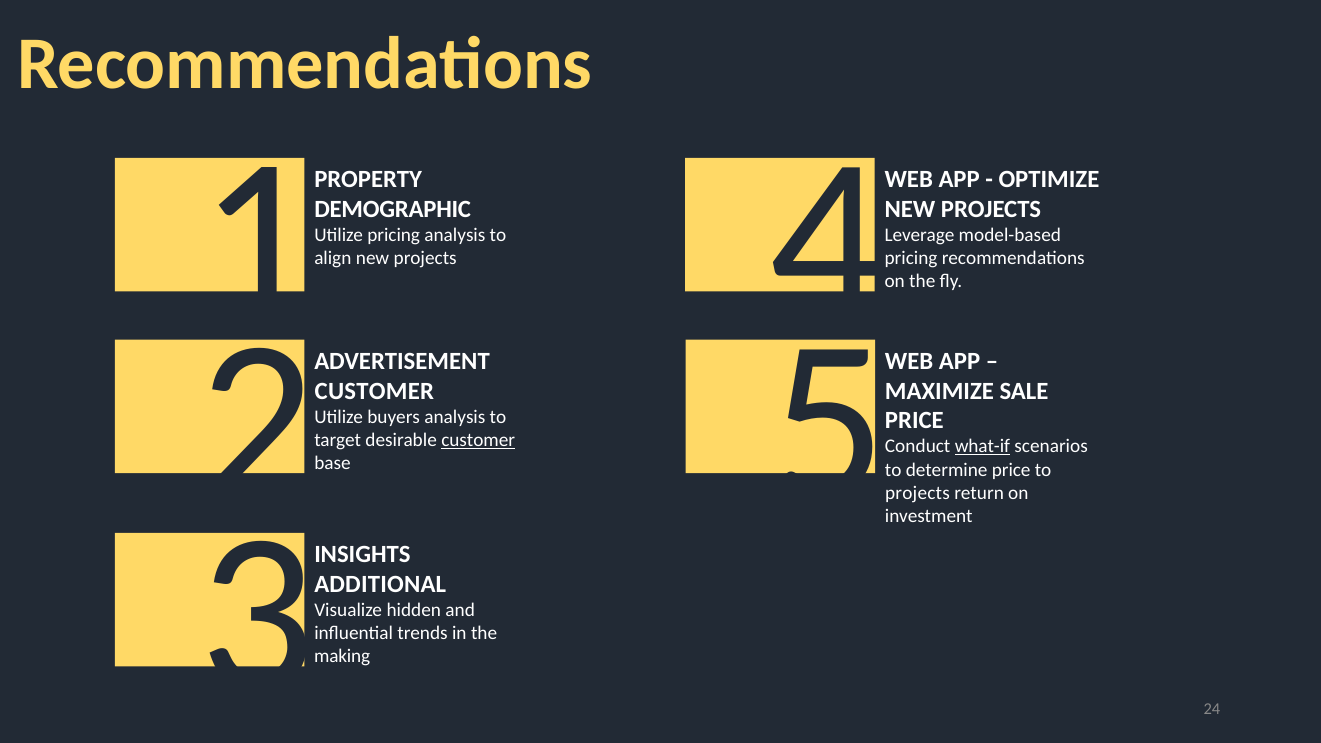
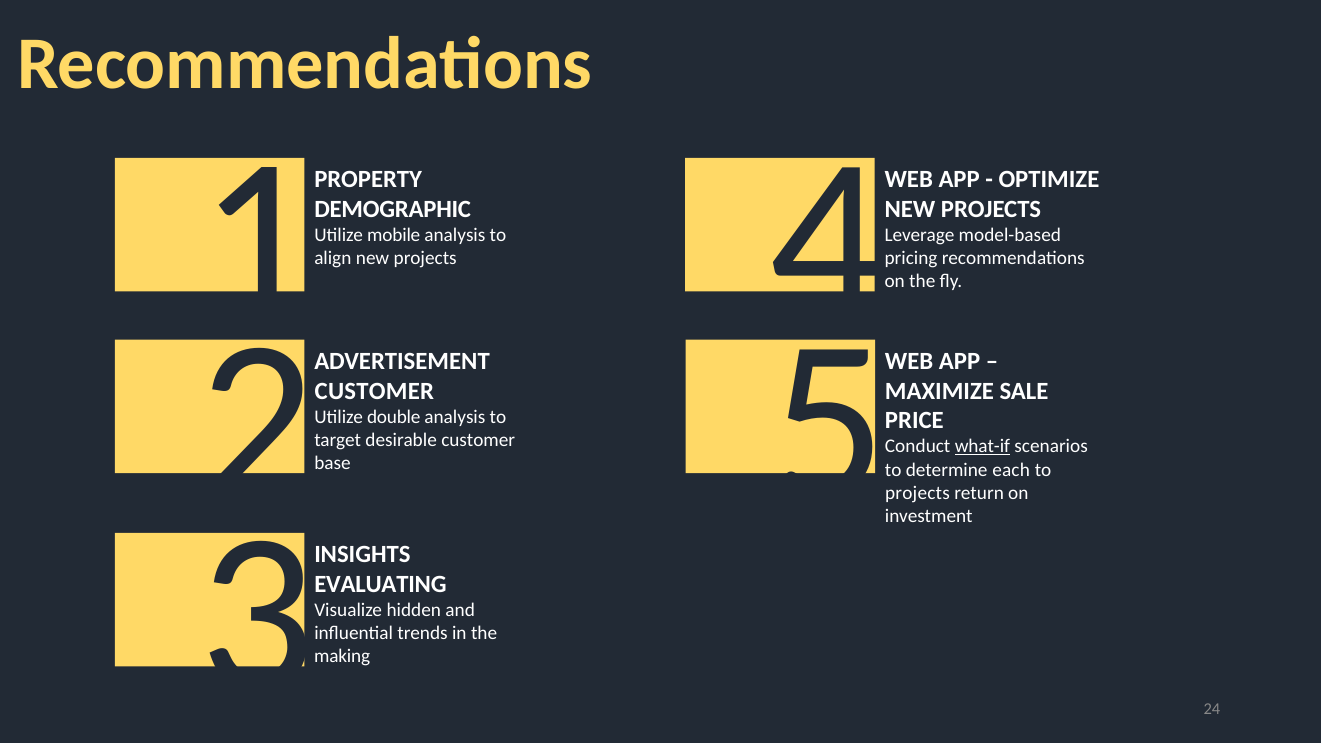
Utilize pricing: pricing -> mobile (394, 235)
buyers: buyers -> double (394, 417)
customer underline: present -> none (478, 440)
determine price: price -> each (1011, 470)
ADDITIONAL: ADDITIONAL -> EVALUATING (380, 584)
